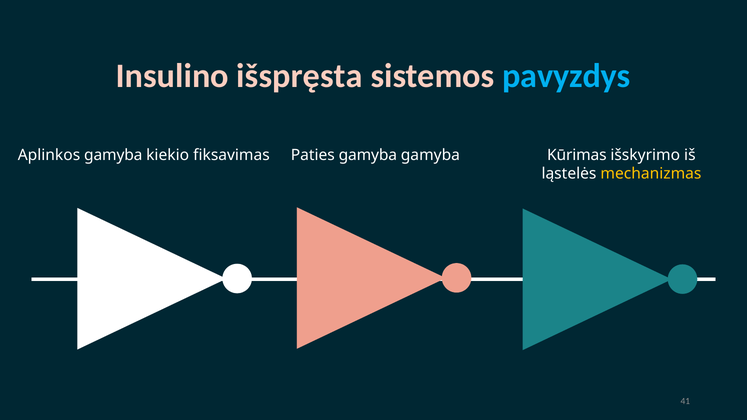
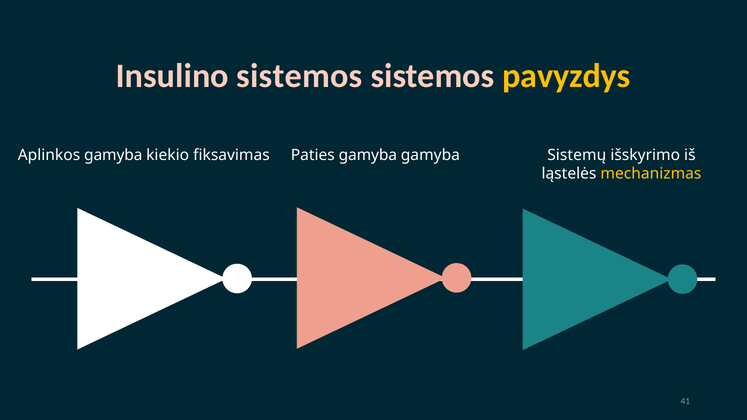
Insulino išspręsta: išspręsta -> sistemos (300, 76)
pavyzdys colour: light blue -> yellow (566, 76)
Kūrimas: Kūrimas -> Sistemų (577, 155)
